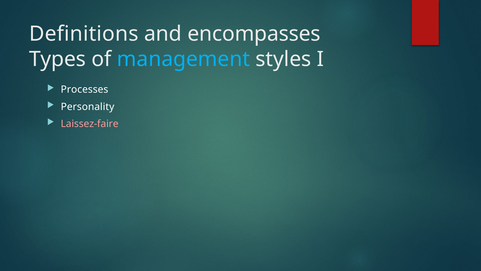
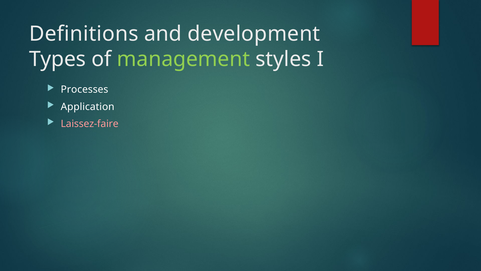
encompasses: encompasses -> development (254, 34)
management colour: light blue -> light green (183, 59)
Personality: Personality -> Application (88, 107)
